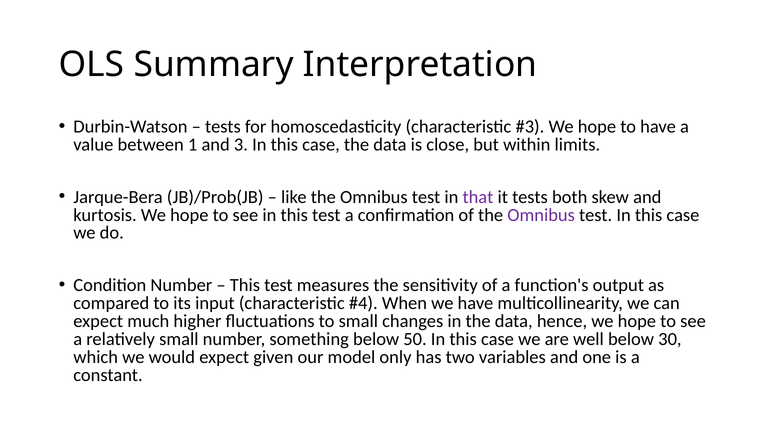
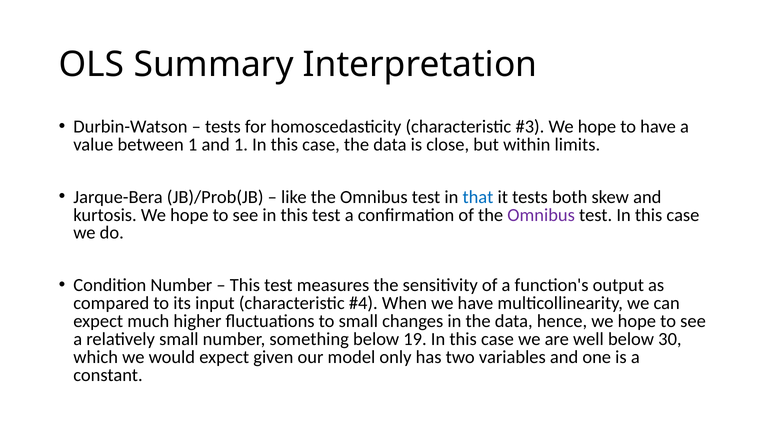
and 3: 3 -> 1 (241, 145)
that colour: purple -> blue (478, 197)
50: 50 -> 19 (415, 339)
